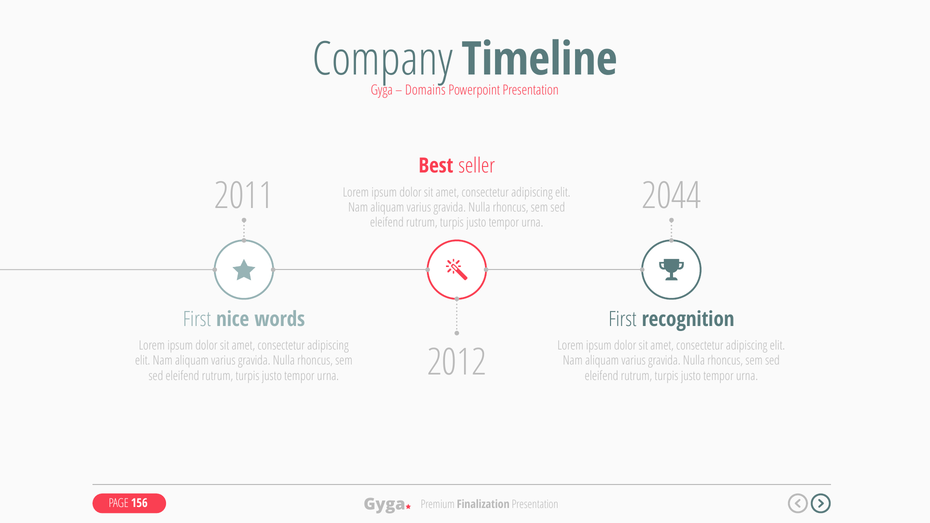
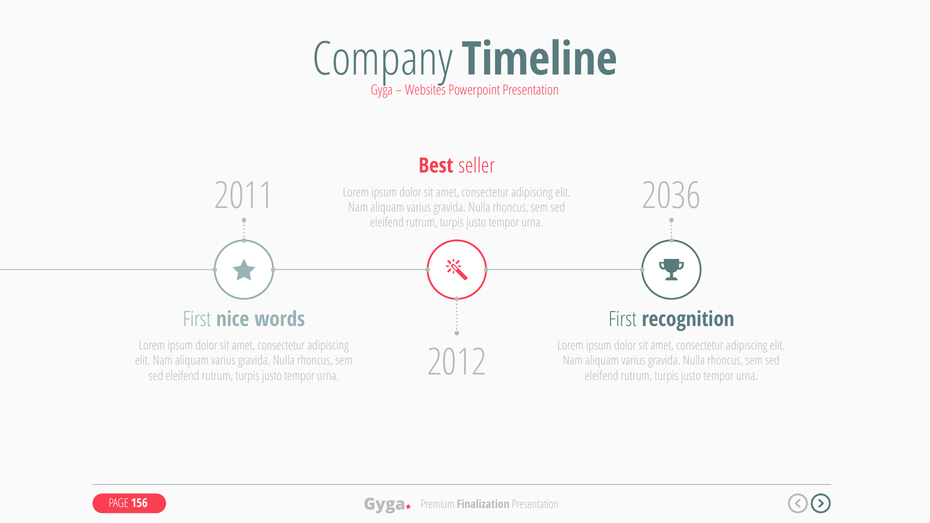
Domains: Domains -> Websites (425, 90)
2044: 2044 -> 2036 (671, 196)
